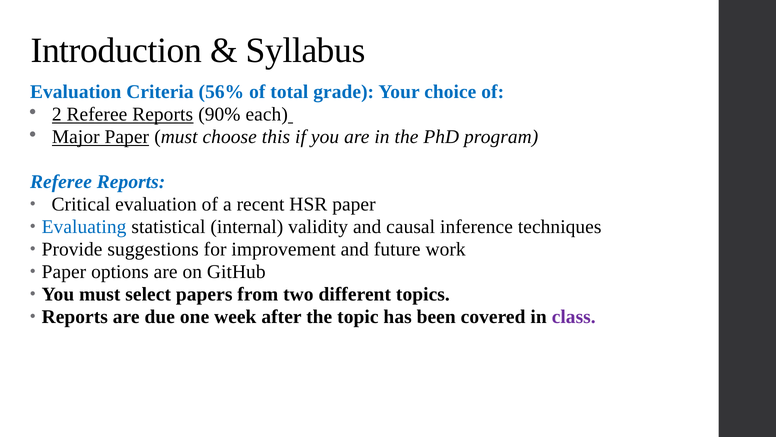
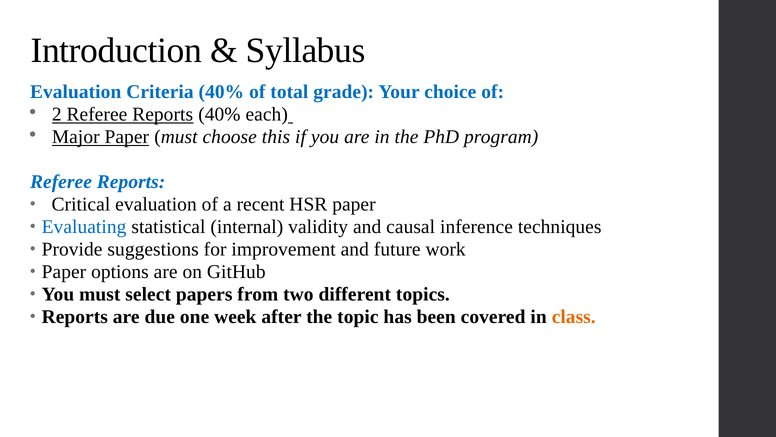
Criteria 56%: 56% -> 40% (221, 92)
Reports 90%: 90% -> 40% (219, 114)
class colour: purple -> orange (574, 317)
